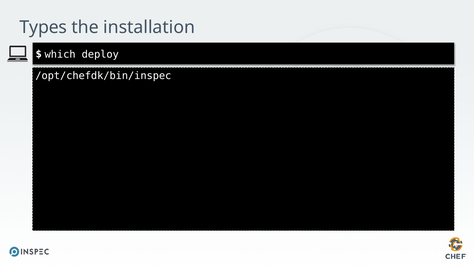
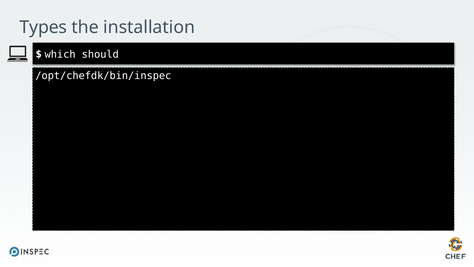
deploy: deploy -> should (100, 54)
